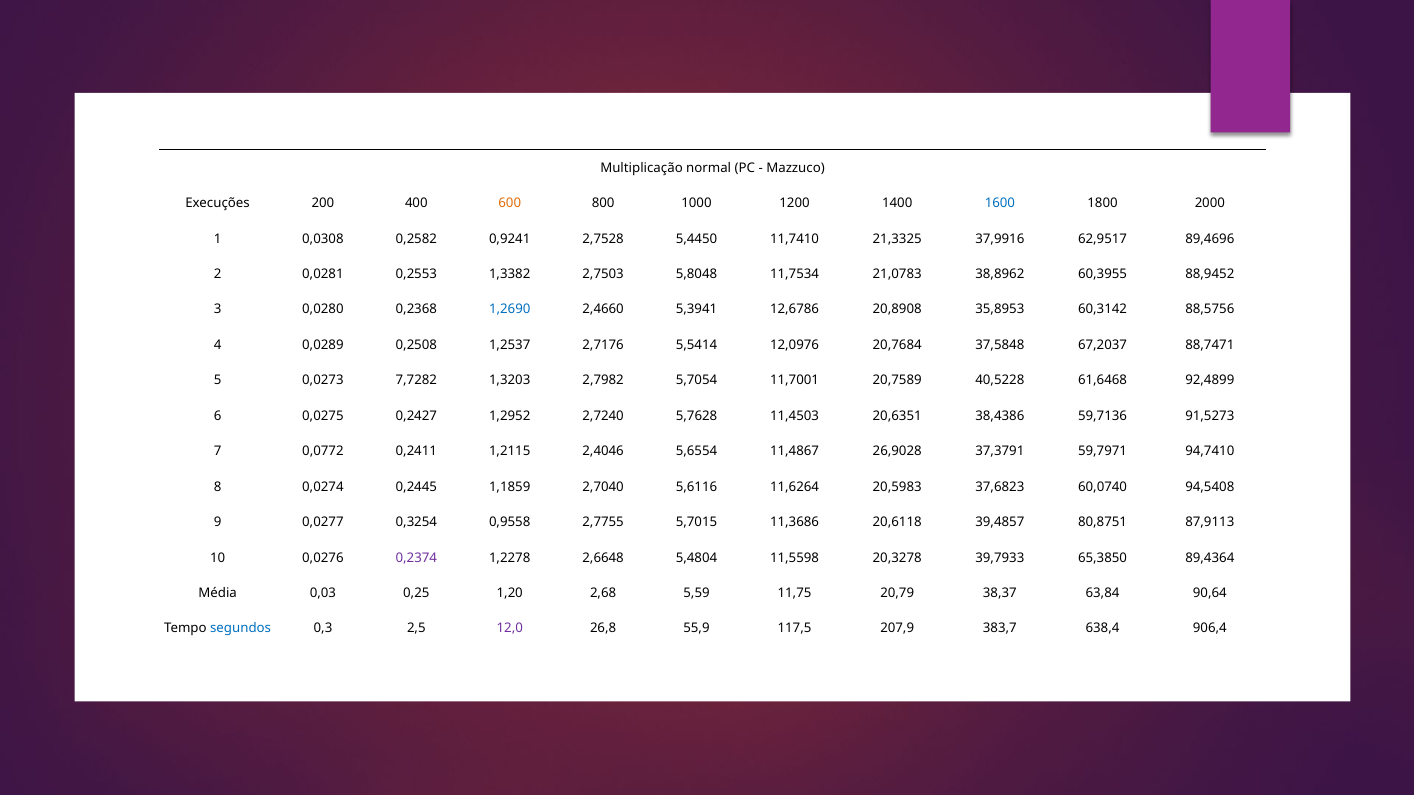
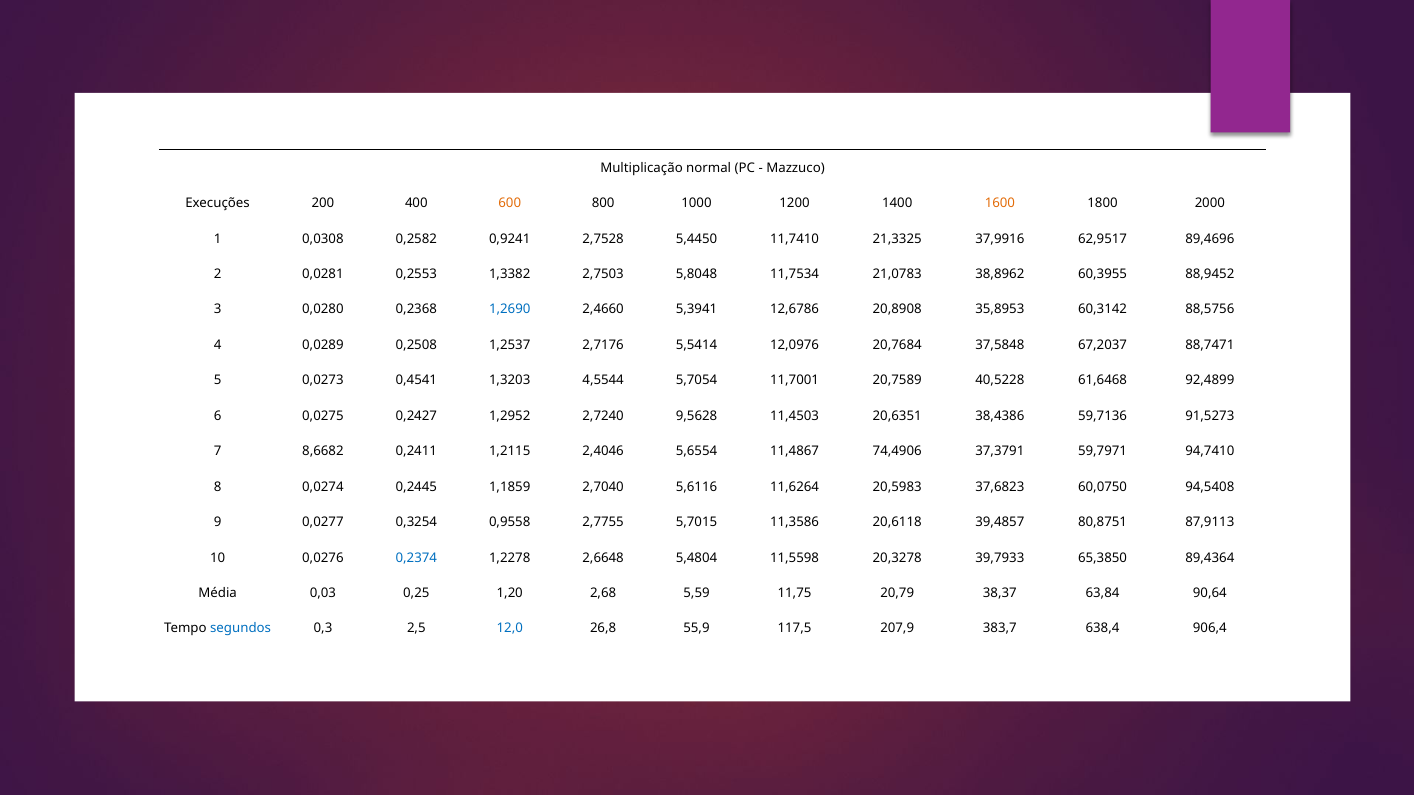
1600 colour: blue -> orange (1000, 203)
7,7282: 7,7282 -> 0,4541 (416, 381)
2,7982: 2,7982 -> 4,5544 (603, 381)
5,7628: 5,7628 -> 9,5628 (697, 416)
0,0772: 0,0772 -> 8,6682 (323, 452)
26,9028: 26,9028 -> 74,4906 (897, 452)
60,0740: 60,0740 -> 60,0750 (1103, 487)
11,3686: 11,3686 -> 11,3586 (795, 522)
0,2374 colour: purple -> blue (416, 558)
12,0 colour: purple -> blue (510, 629)
